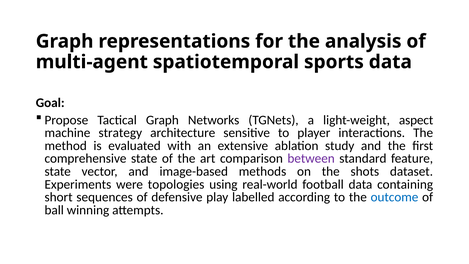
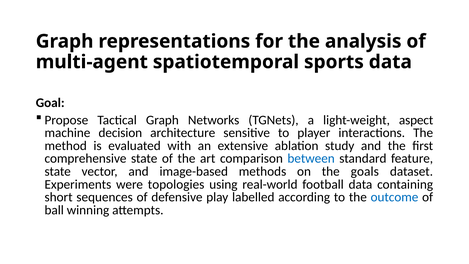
strategy: strategy -> decision (120, 133)
between colour: purple -> blue (311, 159)
shots: shots -> goals (365, 171)
